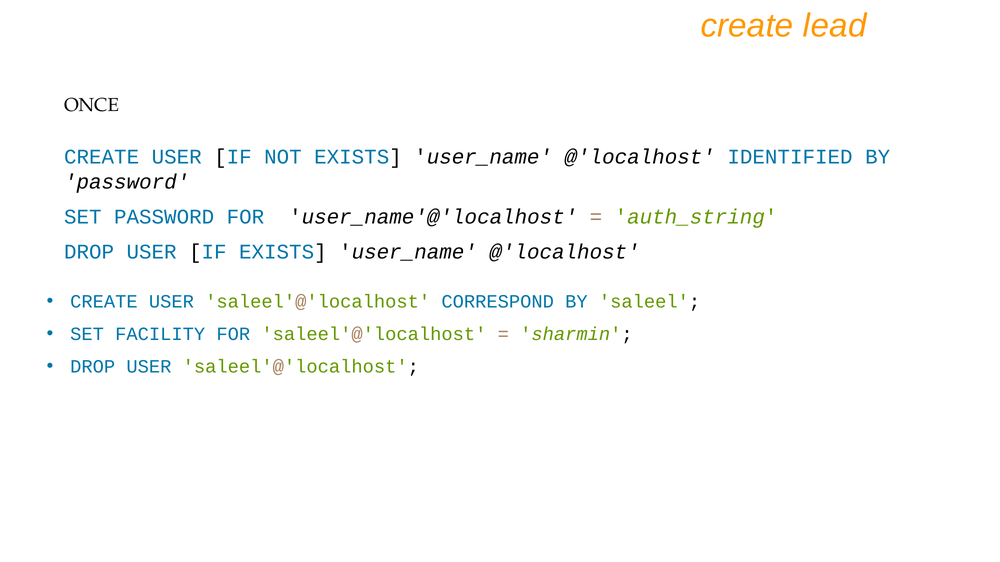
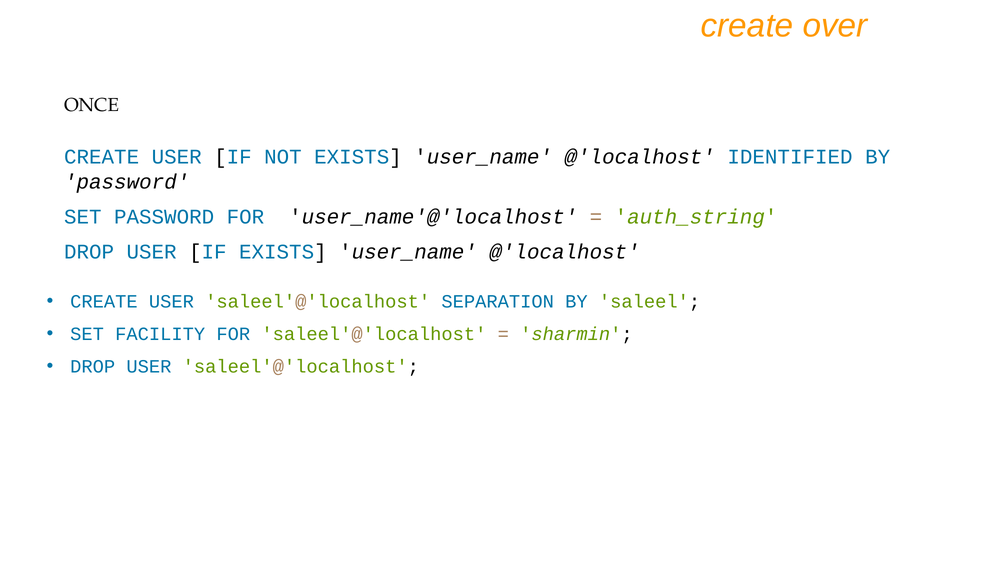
lead: lead -> over (835, 26)
CORRESPOND: CORRESPOND -> SEPARATION (498, 302)
